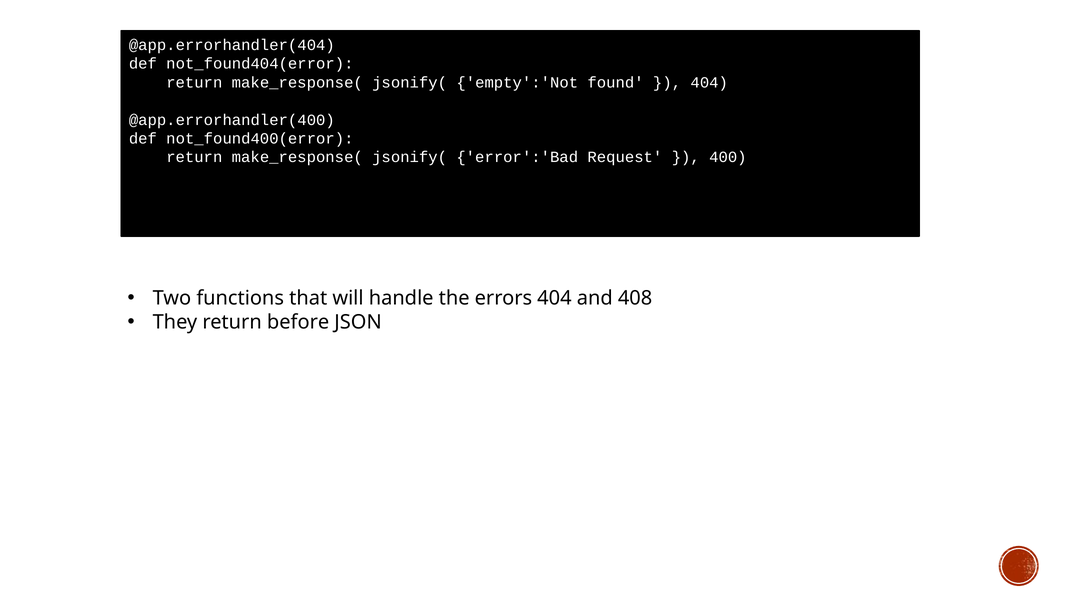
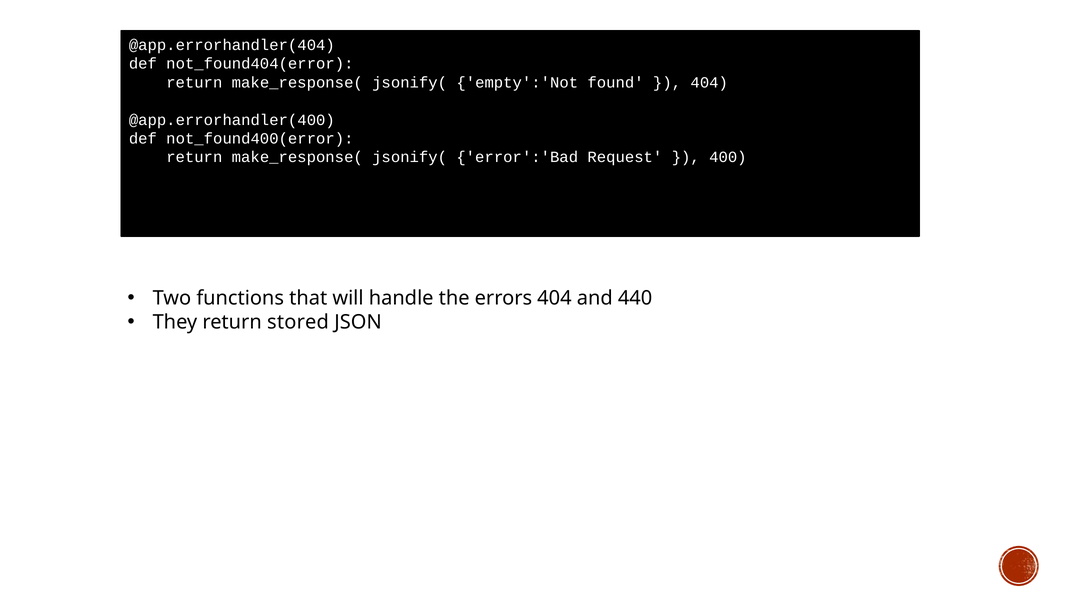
408: 408 -> 440 (635, 298)
before: before -> stored (298, 322)
